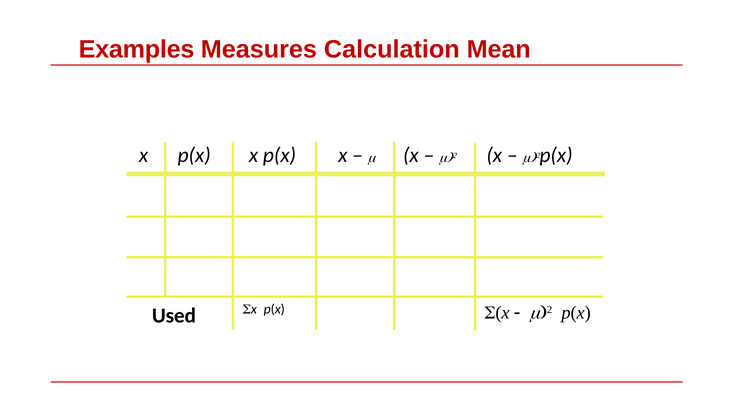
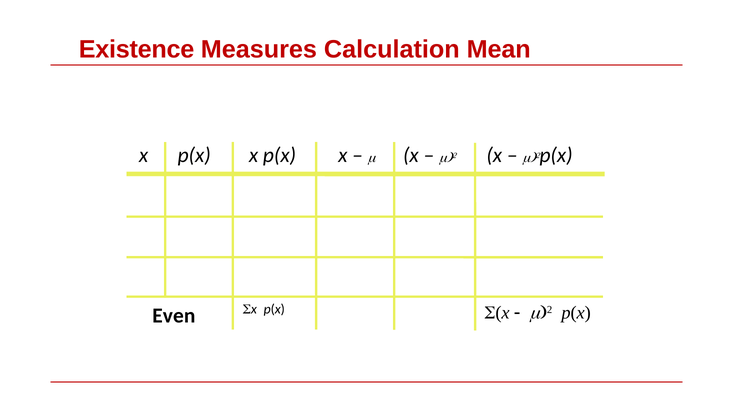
Examples: Examples -> Existence (137, 49)
Used: Used -> Even (174, 316)
